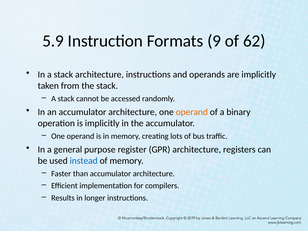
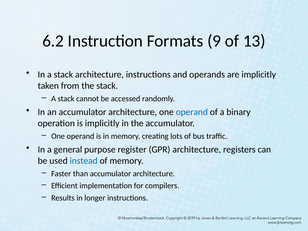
5.9: 5.9 -> 6.2 (53, 41)
62: 62 -> 13 (254, 41)
operand colour: orange -> blue (192, 112)
